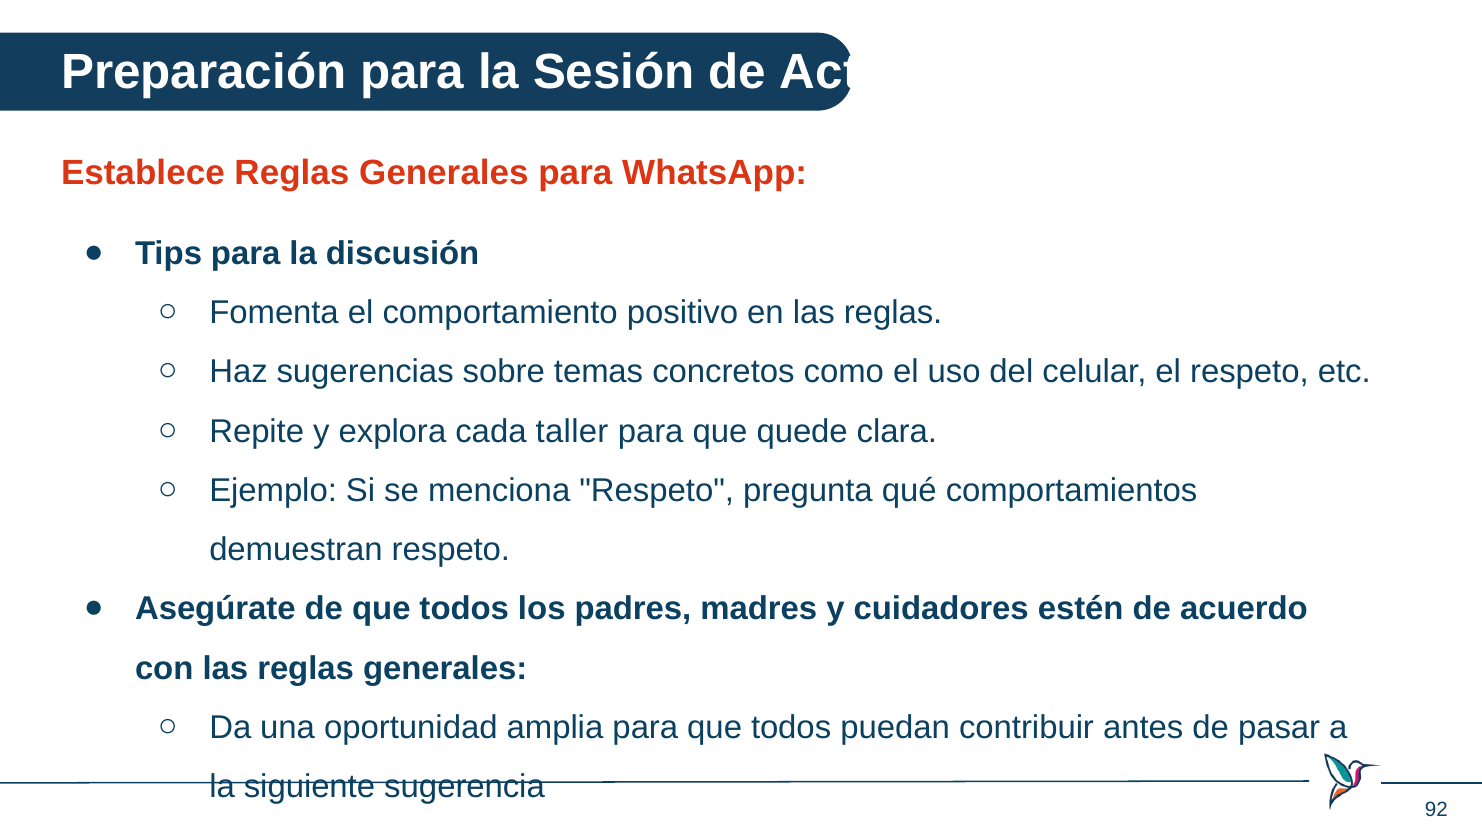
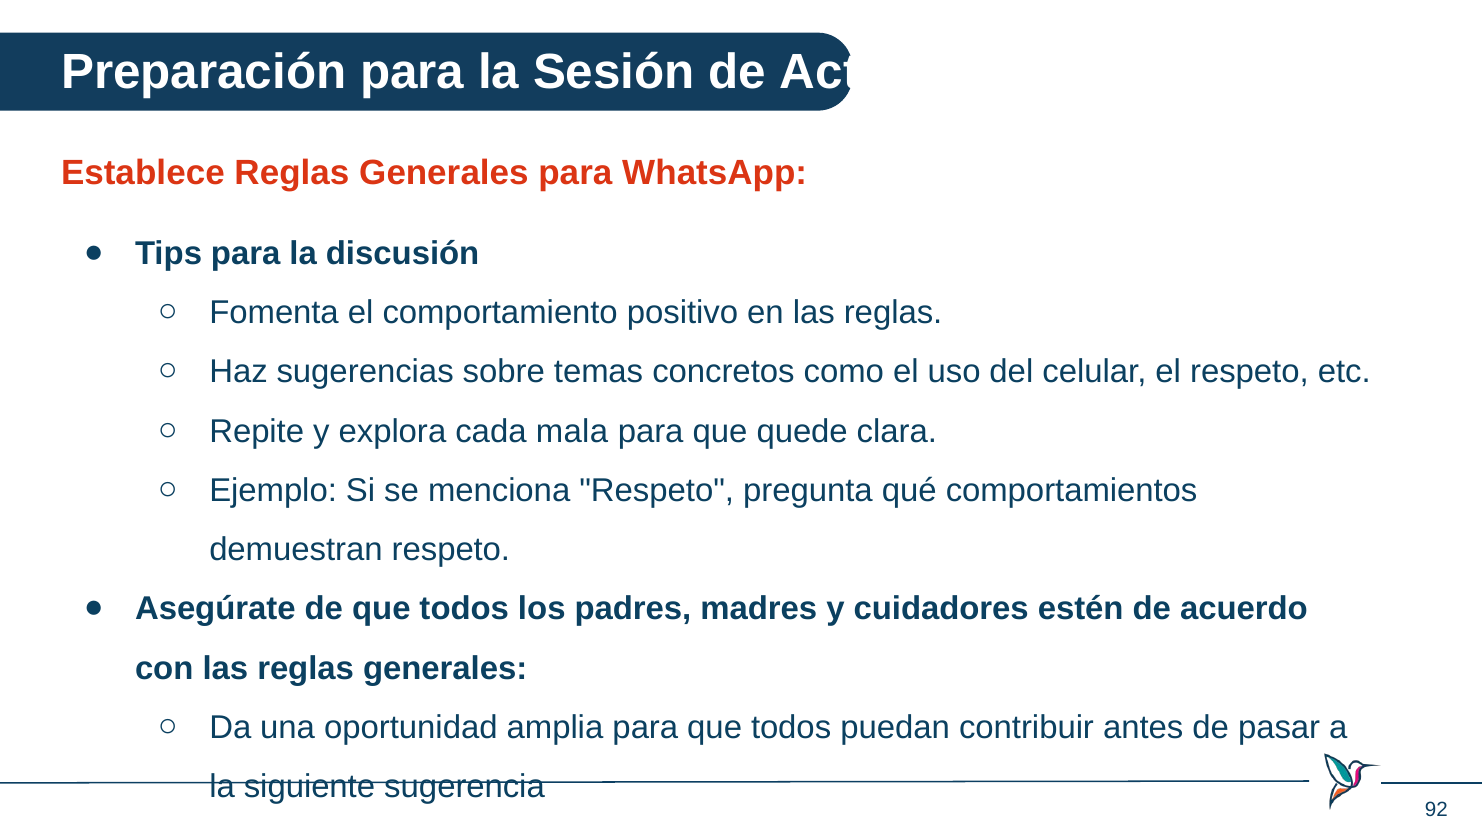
taller: taller -> mala (572, 431)
